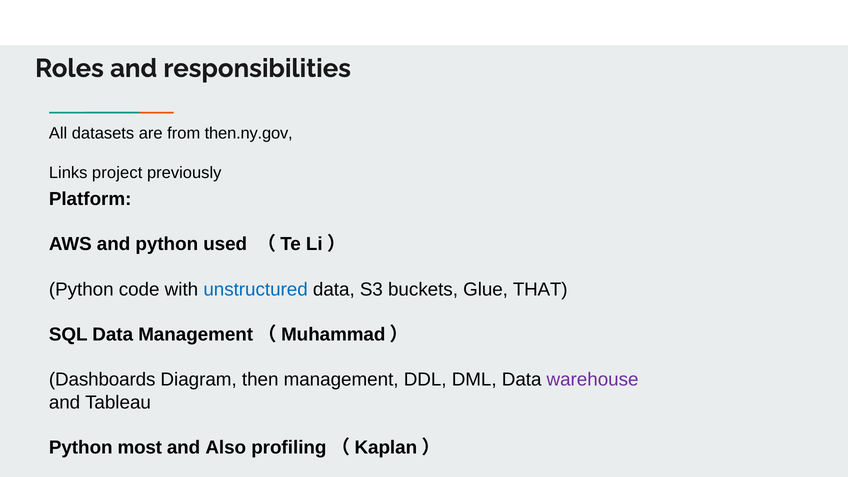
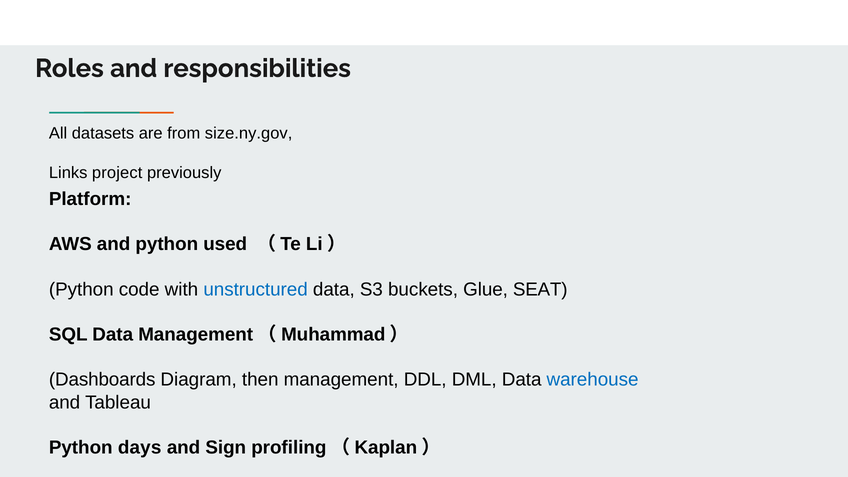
then.ny.gov: then.ny.gov -> size.ny.gov (249, 133)
THAT: THAT -> SEAT (540, 289)
warehouse colour: purple -> blue (593, 380)
most: most -> days (140, 448)
Also: Also -> Sign (226, 448)
